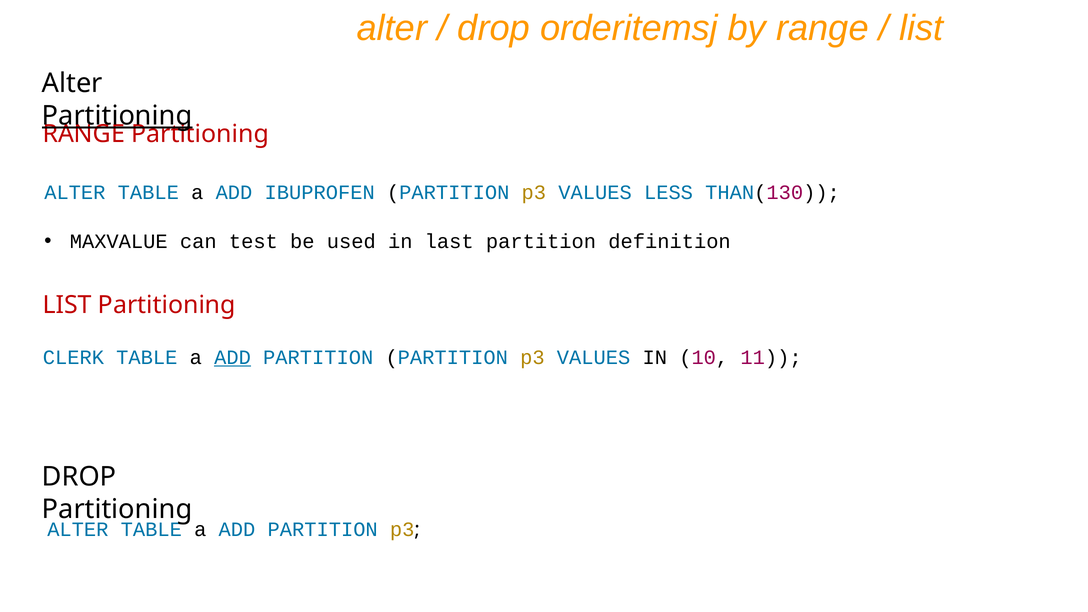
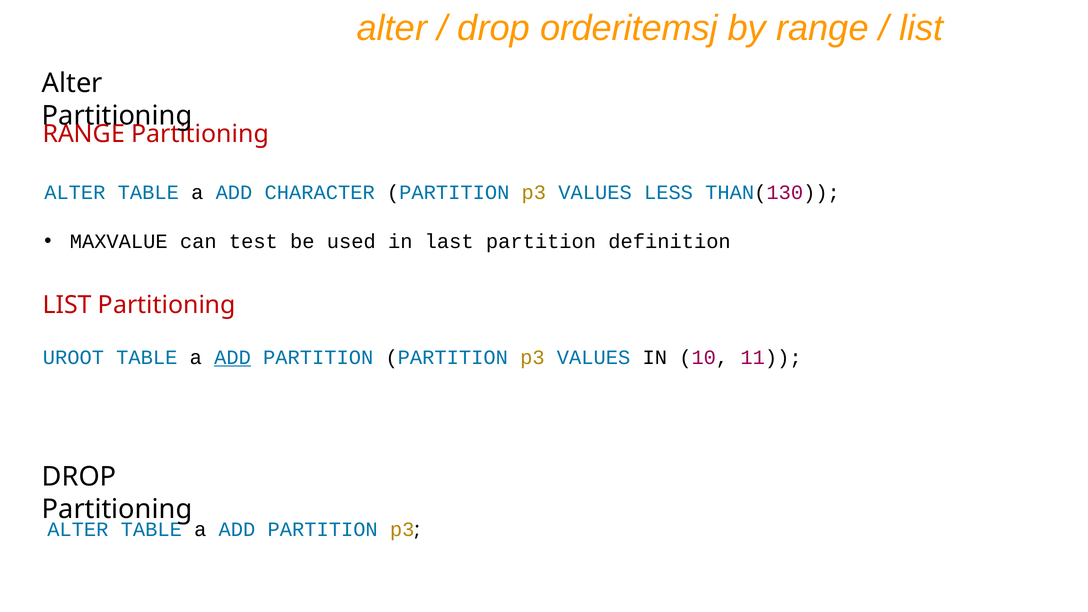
Partitioning underline: present -> none (117, 116)
IBUPROFEN: IBUPROFEN -> CHARACTER (320, 192)
CLERK: CLERK -> UROOT (73, 357)
